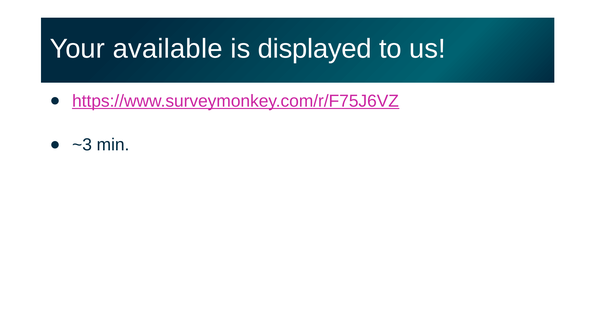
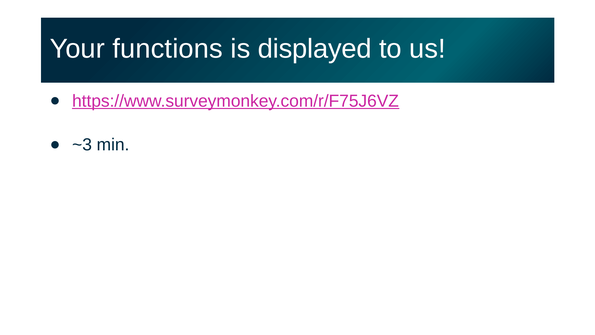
available: available -> functions (168, 49)
